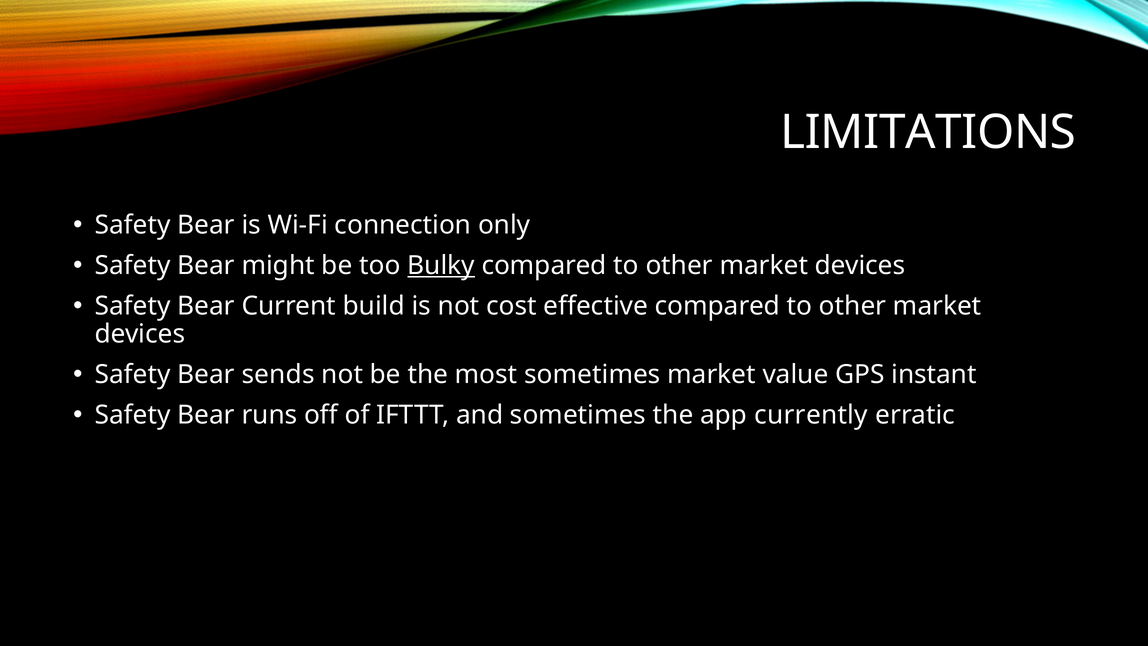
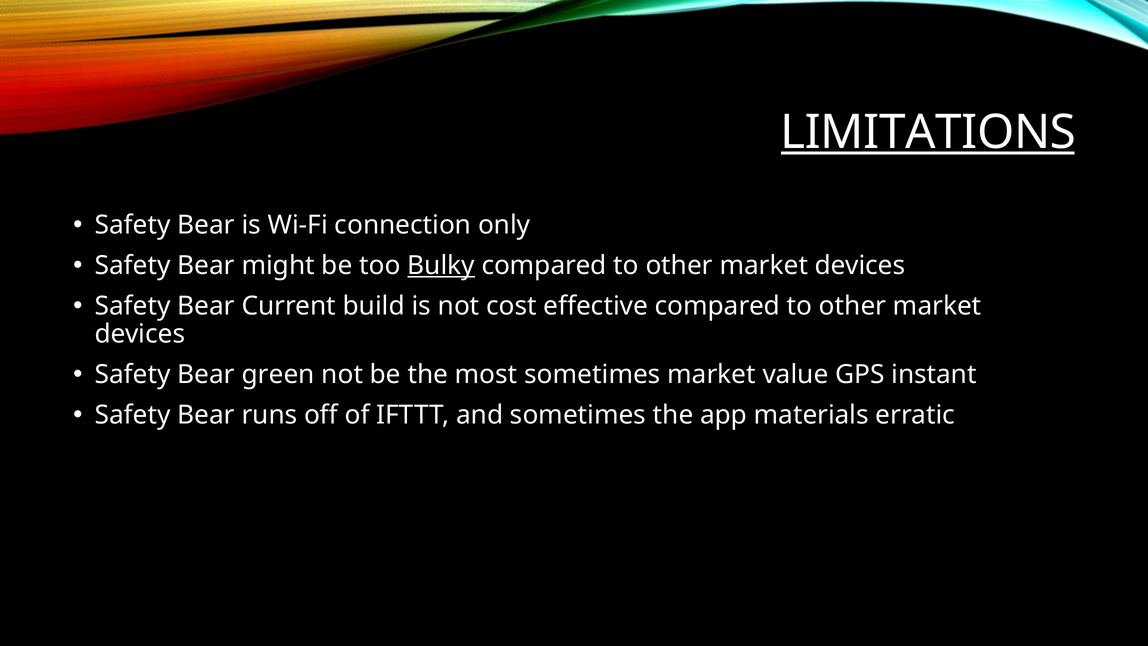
LIMITATIONS underline: none -> present (928, 133)
sends: sends -> green (278, 374)
currently: currently -> materials (811, 415)
